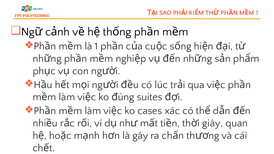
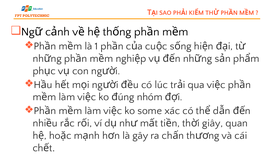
suites: suites -> nhóm (150, 97)
cases: cases -> some (150, 111)
